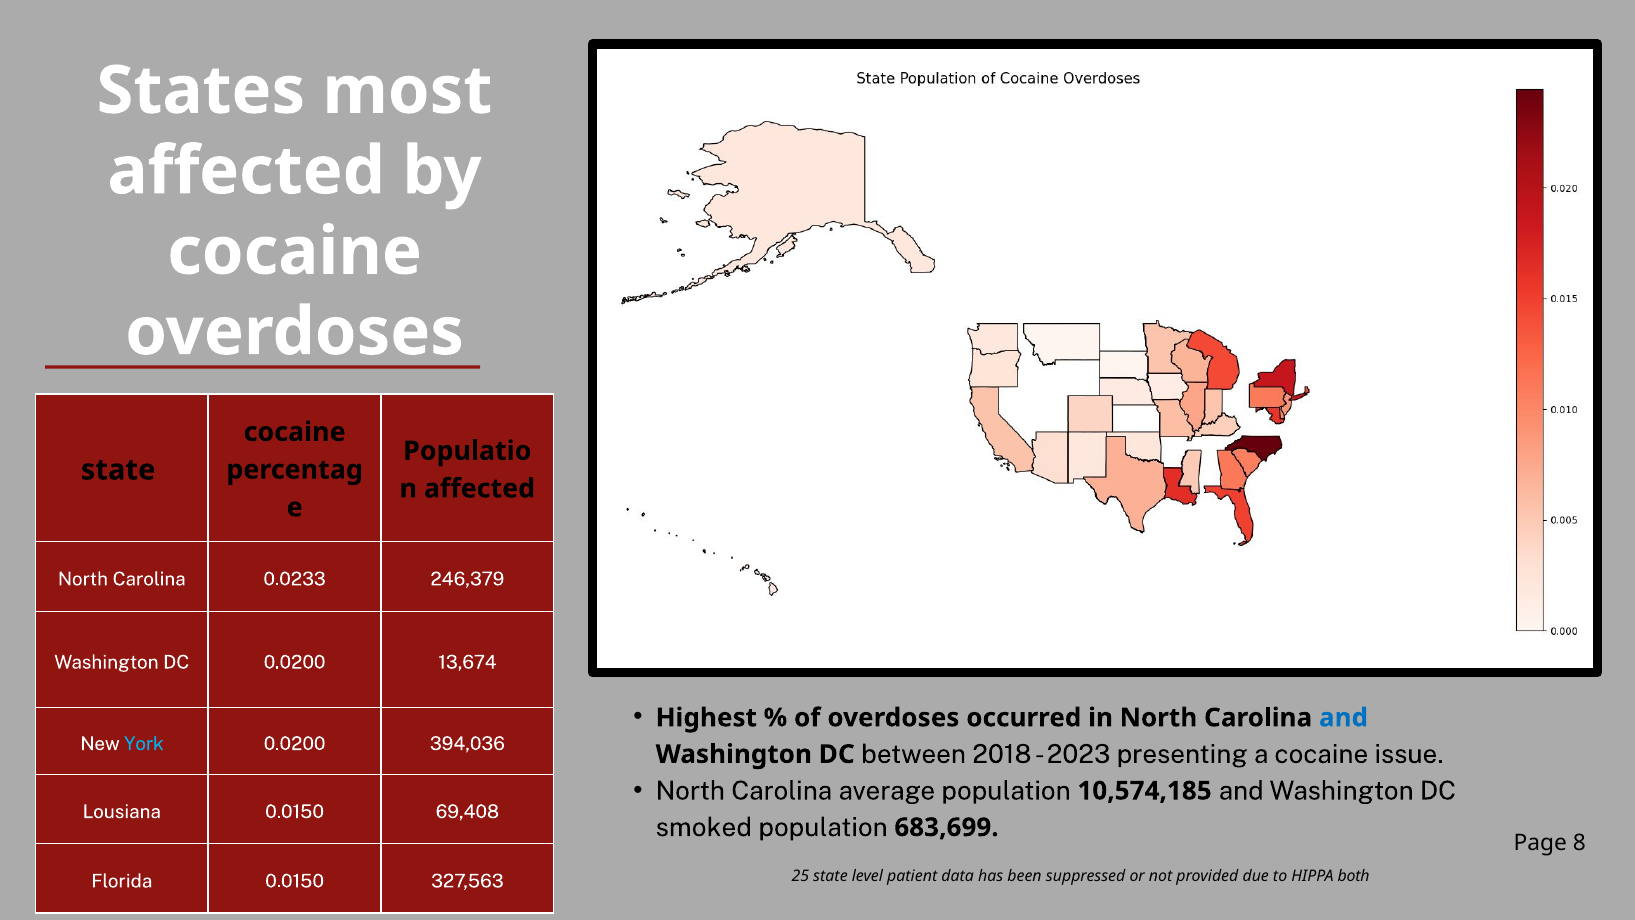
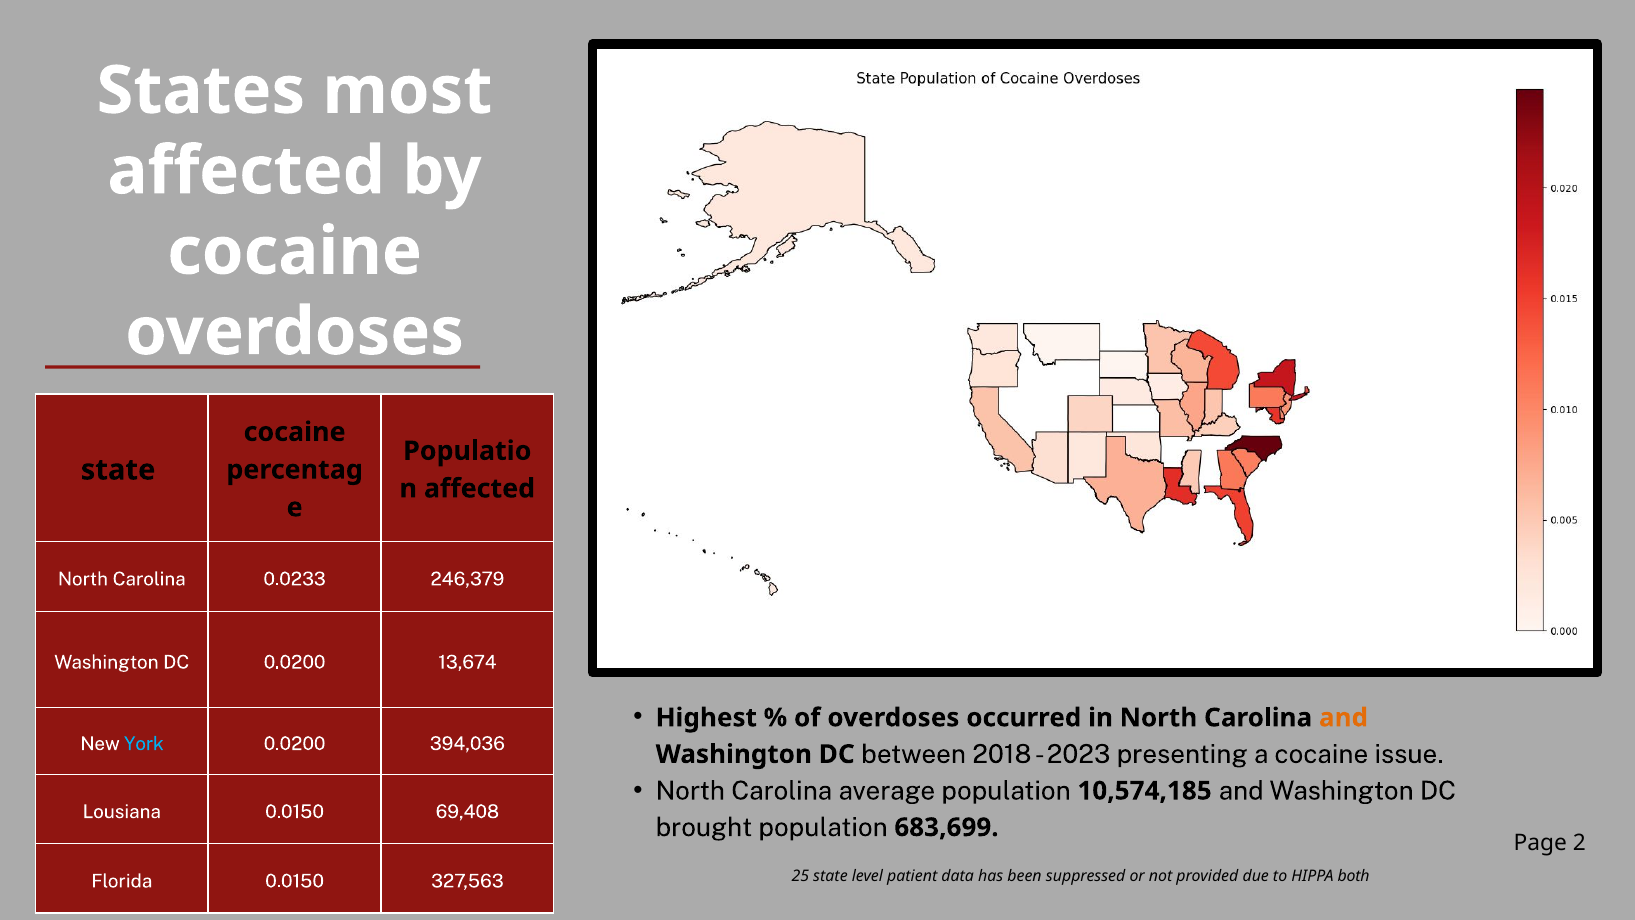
and colour: blue -> orange (1344, 718)
smoked: smoked -> brought (704, 827)
8: 8 -> 2 (1579, 843)
